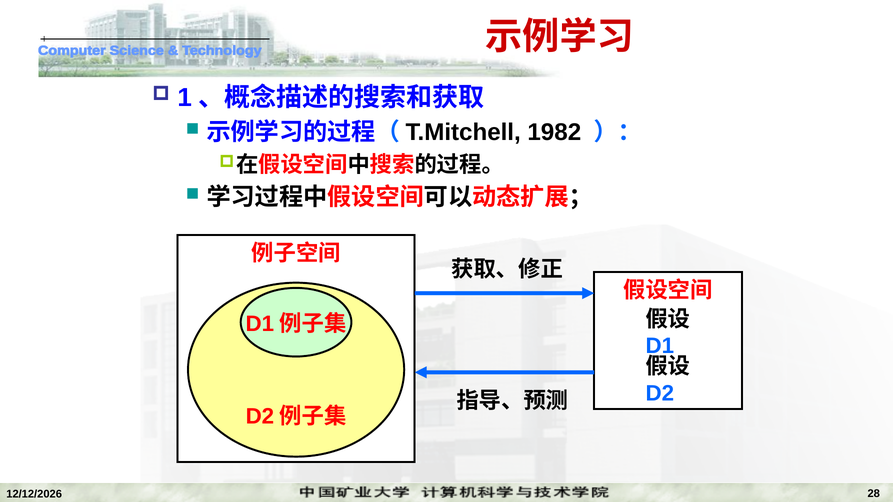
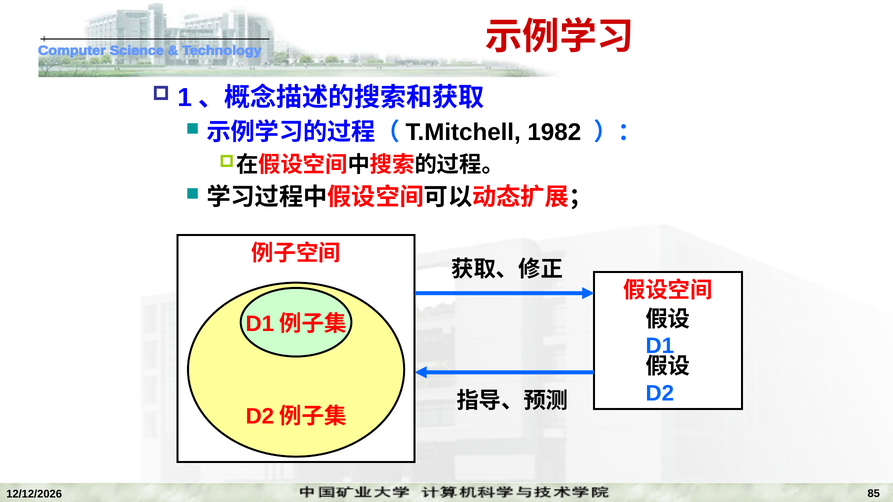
28: 28 -> 85 (874, 494)
